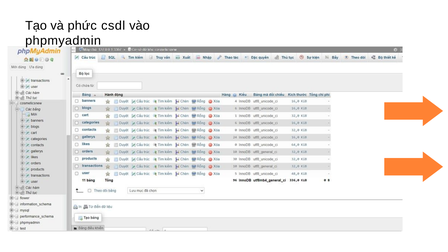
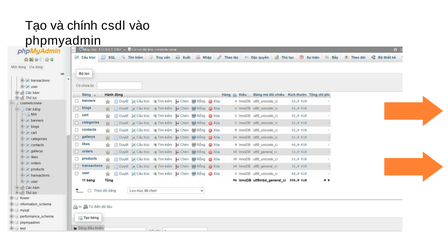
phức: phức -> chính (82, 26)
